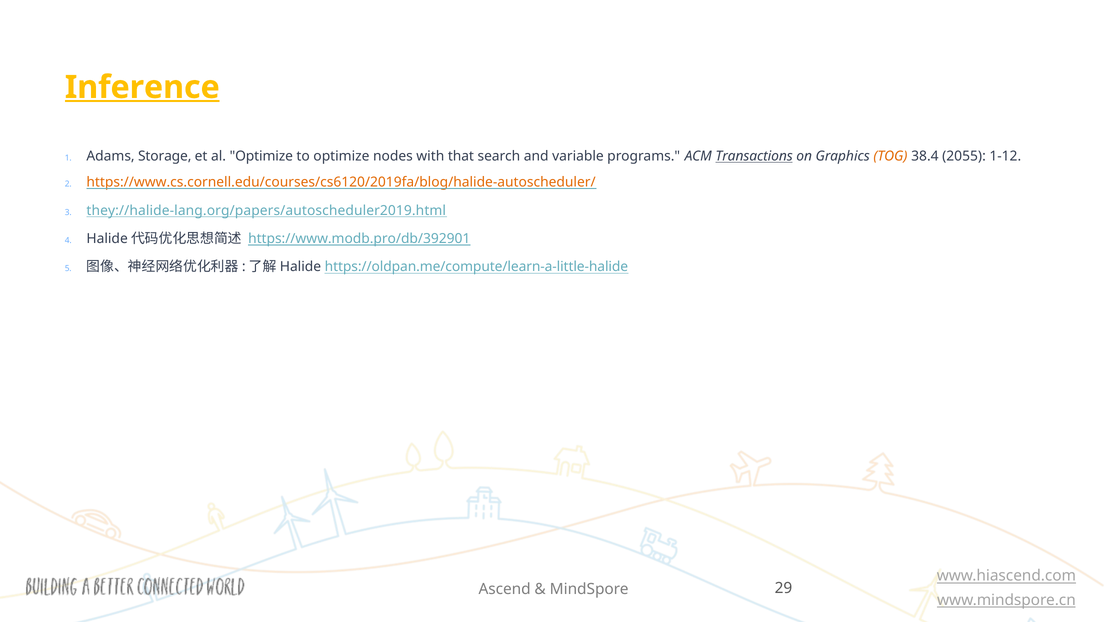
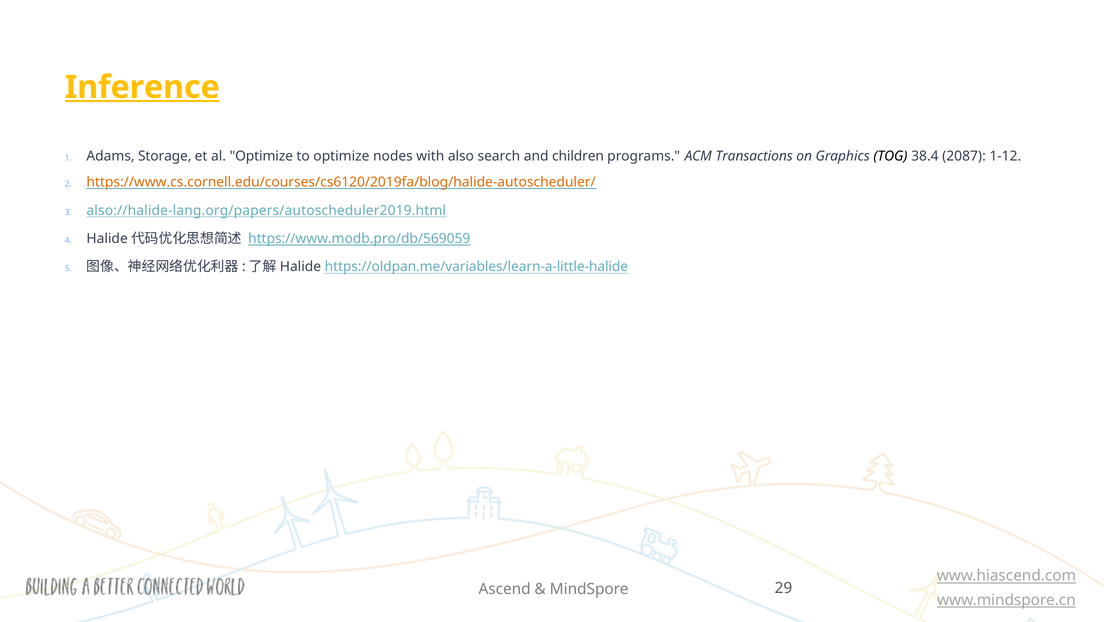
that: that -> also (461, 156)
variable: variable -> children (578, 156)
Transactions underline: present -> none (754, 156)
TOG colour: orange -> black (890, 156)
2055: 2055 -> 2087 (964, 156)
they://halide-lang.org/papers/autoscheduler2019.html: they://halide-lang.org/papers/autoscheduler2019.html -> also://halide-lang.org/papers/autoscheduler2019.html (266, 211)
https://www.modb.pro/db/392901: https://www.modb.pro/db/392901 -> https://www.modb.pro/db/569059 (359, 239)
https://oldpan.me/compute/learn-a-little-halide: https://oldpan.me/compute/learn-a-little-halide -> https://oldpan.me/variables/learn-a-little-halide (476, 267)
